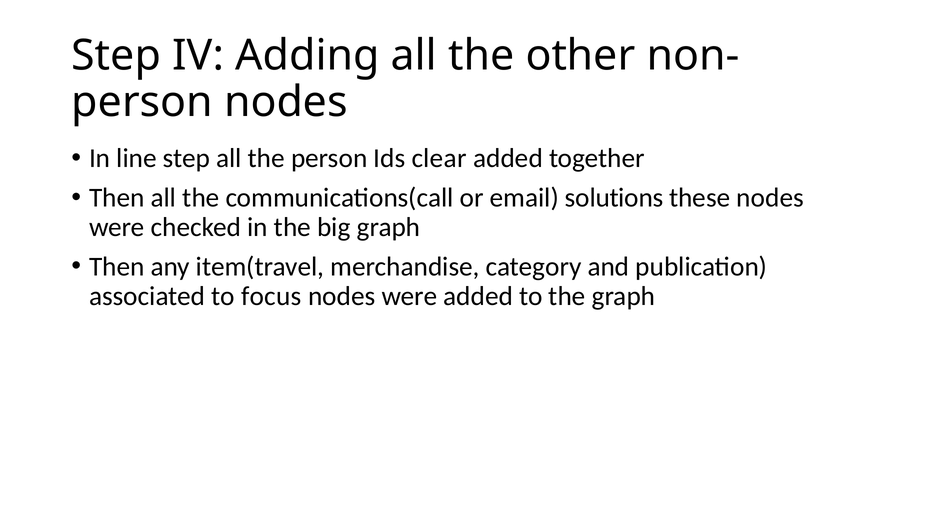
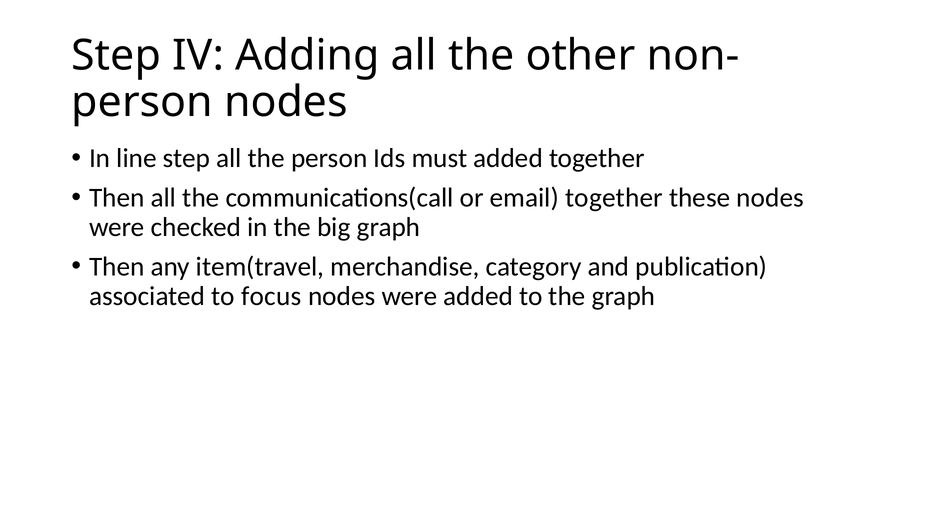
clear: clear -> must (439, 158)
email solutions: solutions -> together (614, 198)
